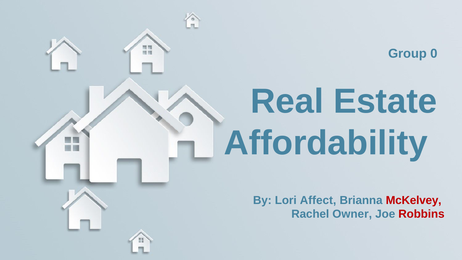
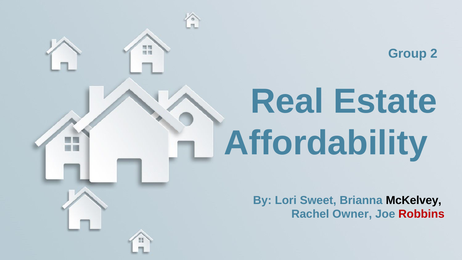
0: 0 -> 2 (434, 53)
Affect: Affect -> Sweet (318, 200)
McKelvey colour: red -> black (414, 200)
